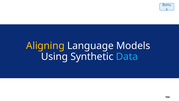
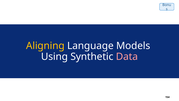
Data colour: light blue -> pink (127, 56)
